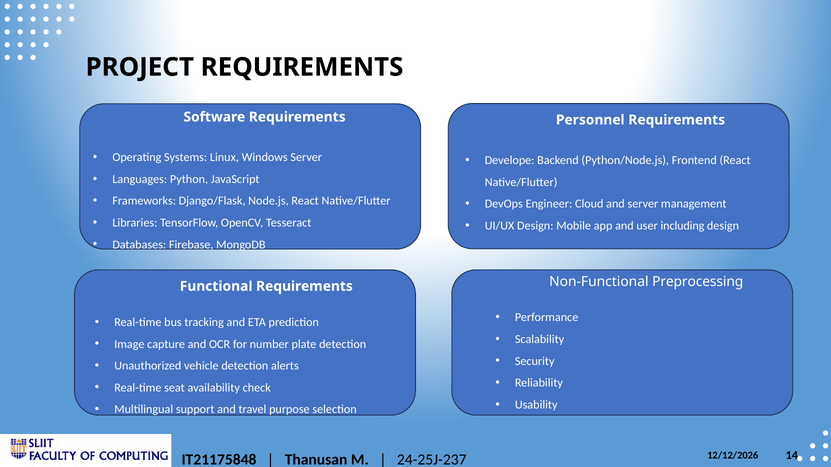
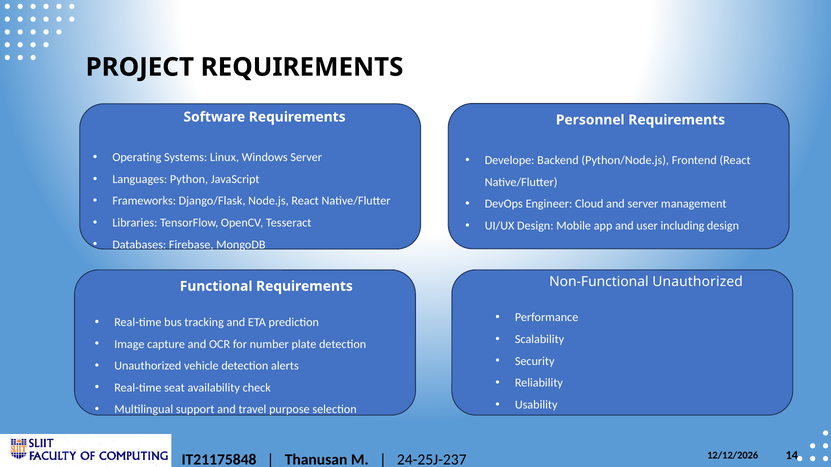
Non-Functional Preprocessing: Preprocessing -> Unauthorized (698, 282)
